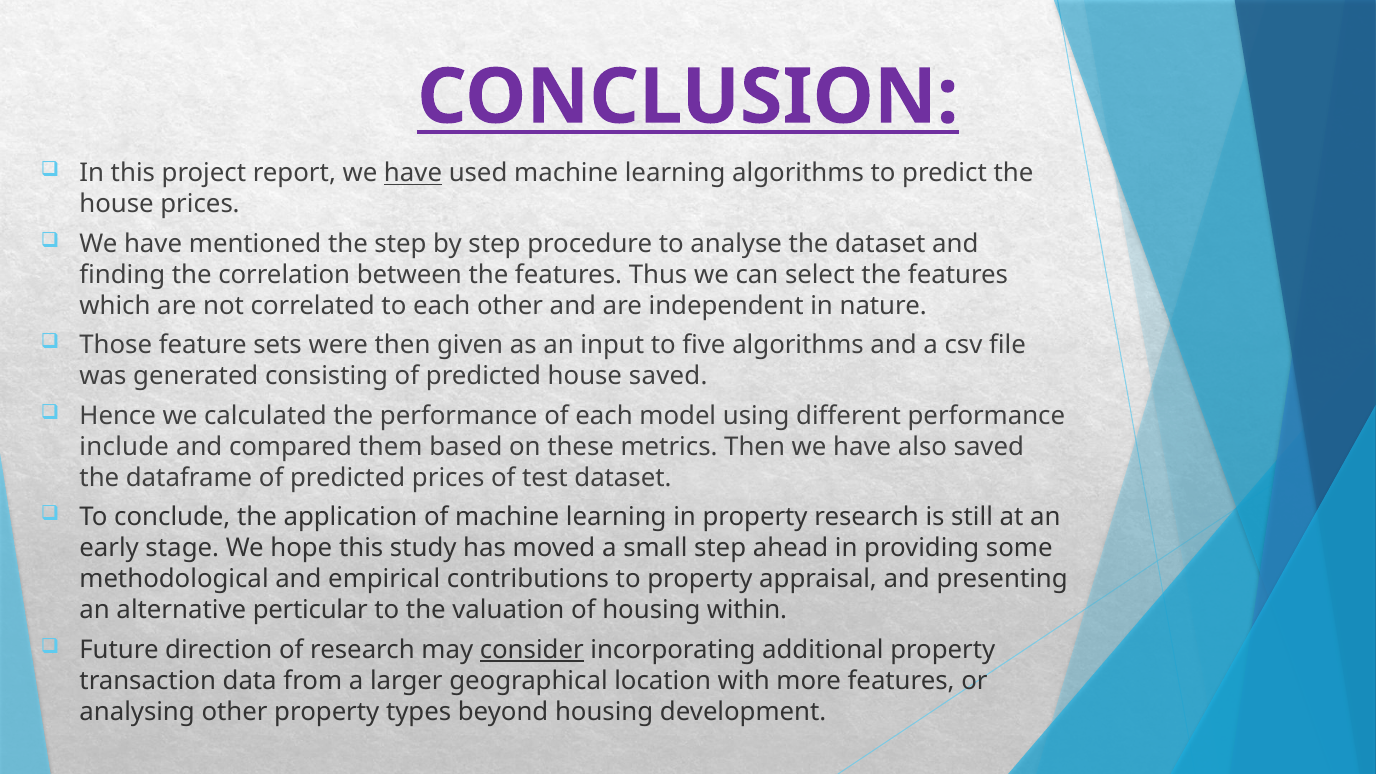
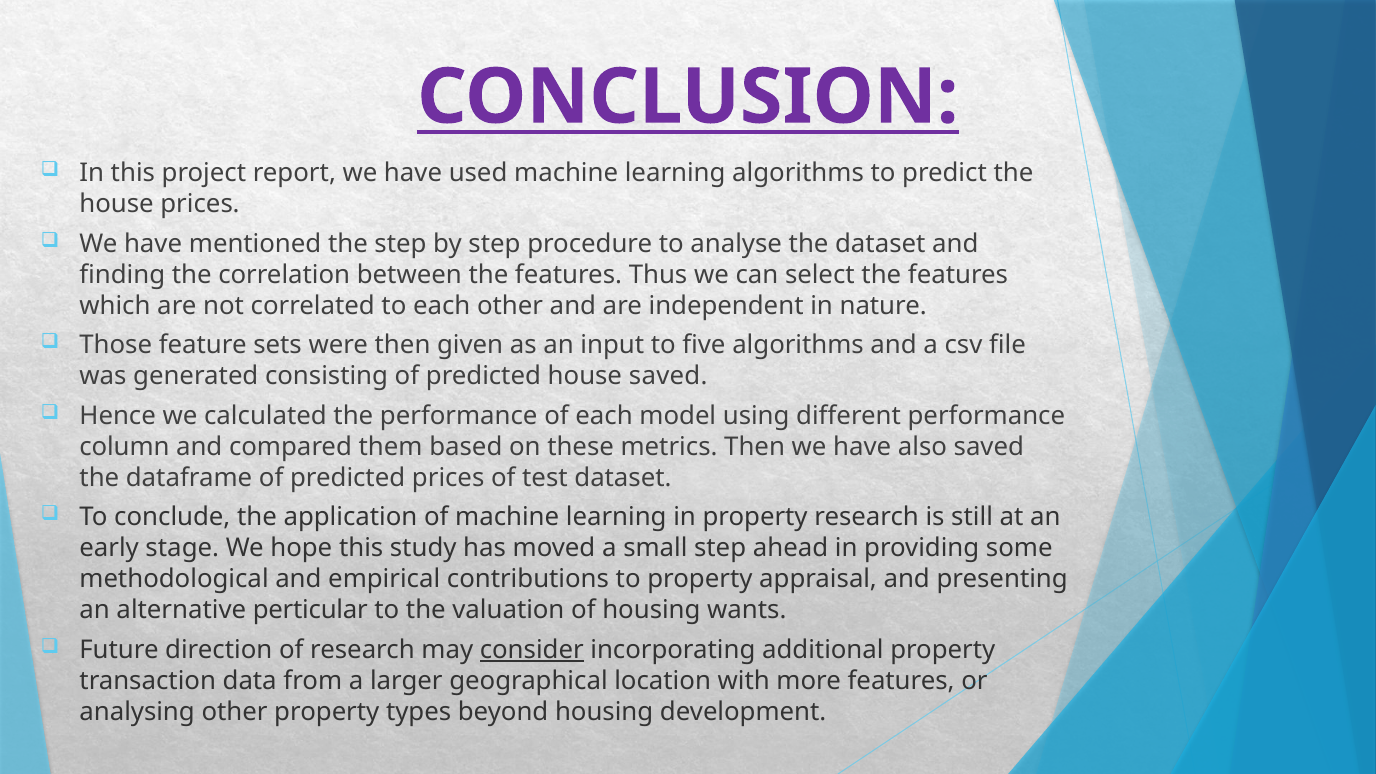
have underline: present -> none (413, 173)
include: include -> column (124, 447)
within: within -> wants (747, 610)
